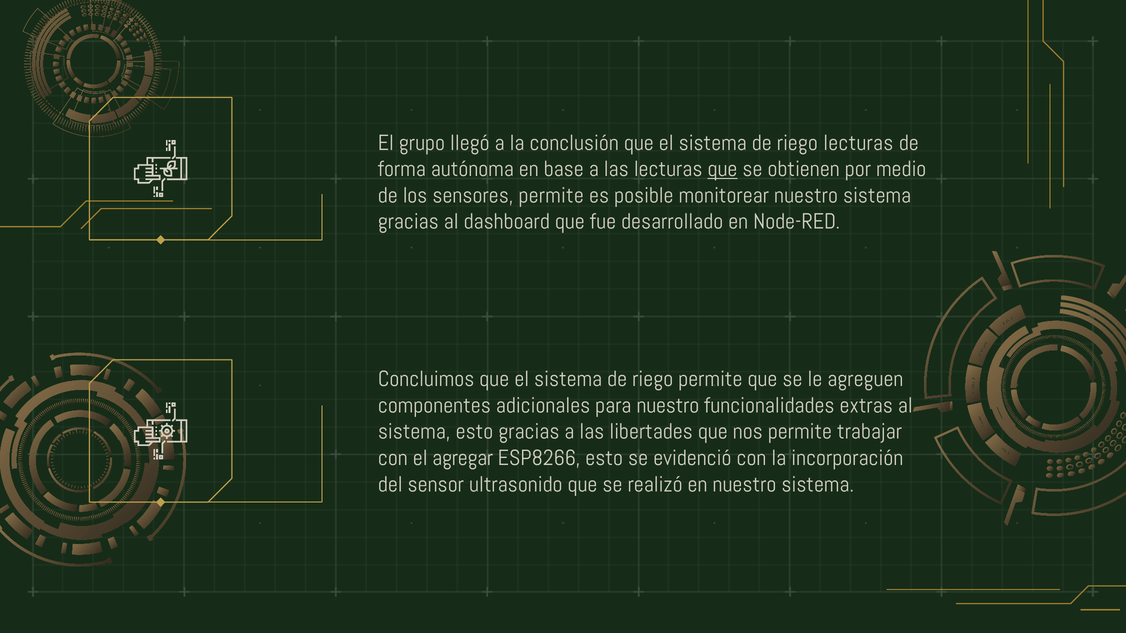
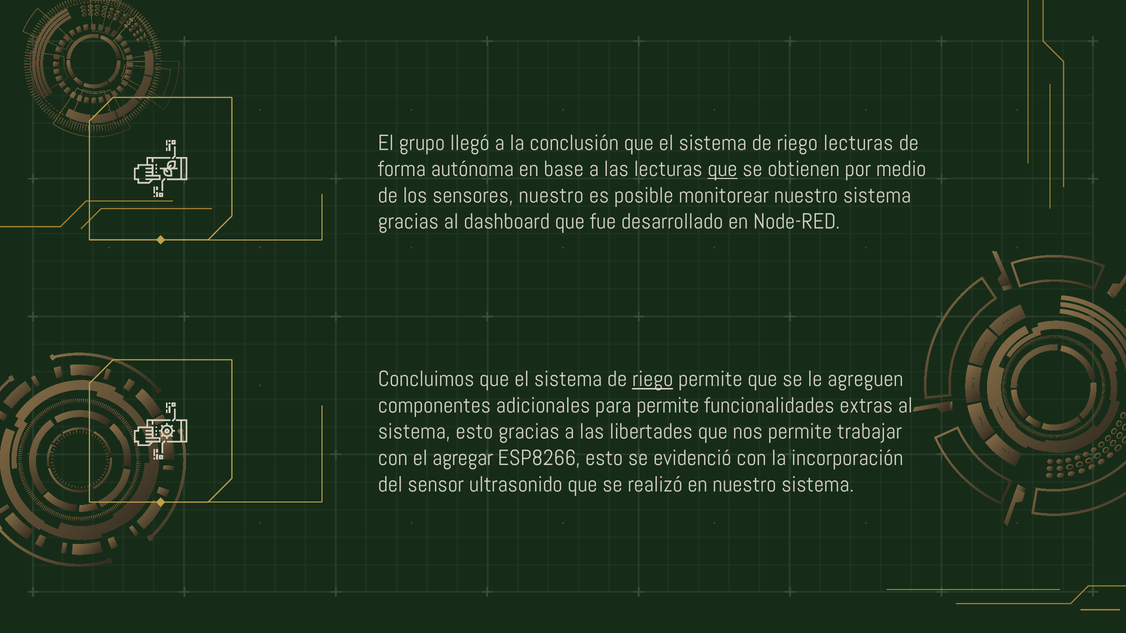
sensores permite: permite -> nuestro (551, 195)
riego underline: none -> present (653, 379)
para nuestro: nuestro -> permite (668, 406)
